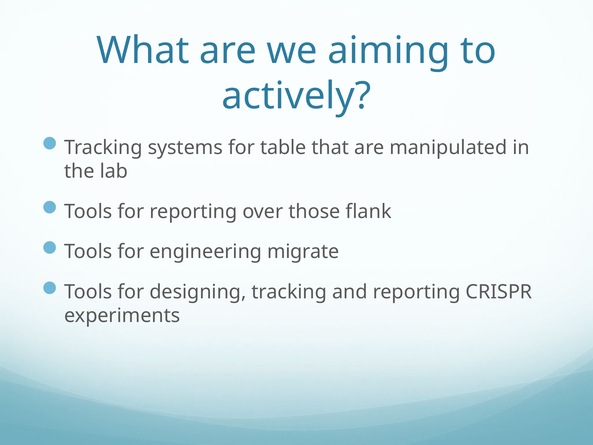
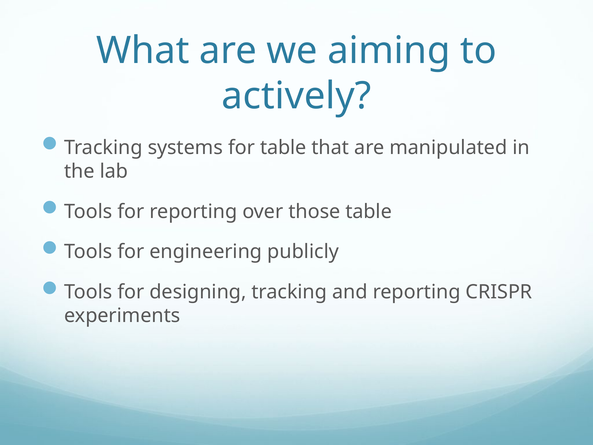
those flank: flank -> table (369, 211)
migrate: migrate -> publicly (303, 252)
